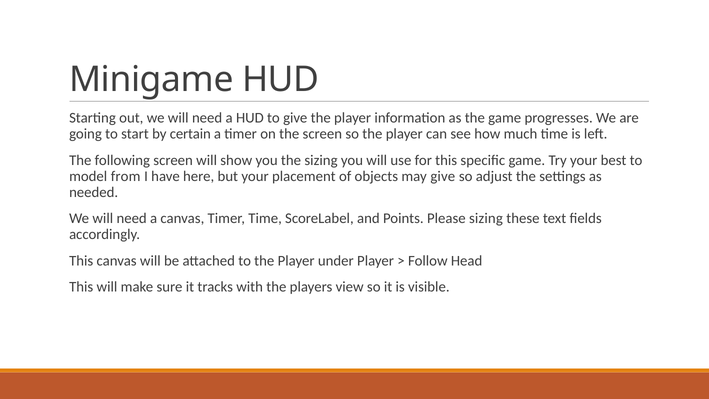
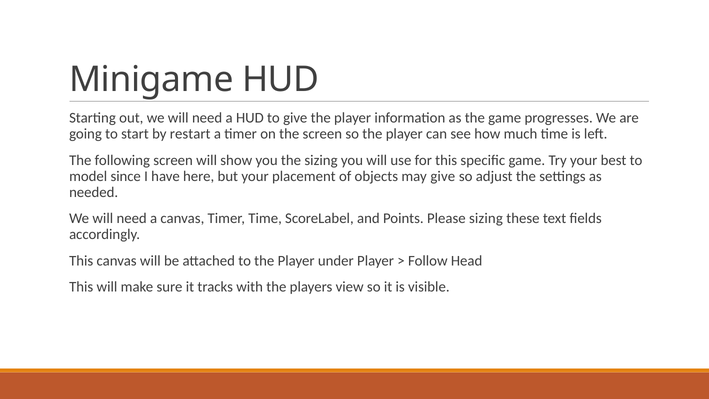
certain: certain -> restart (190, 134)
from: from -> since (126, 176)
